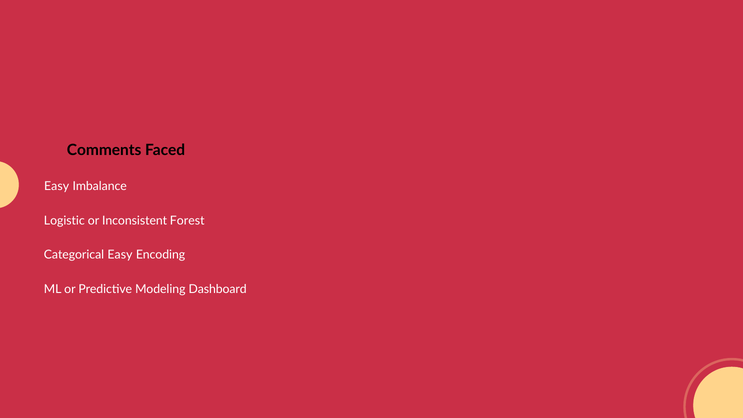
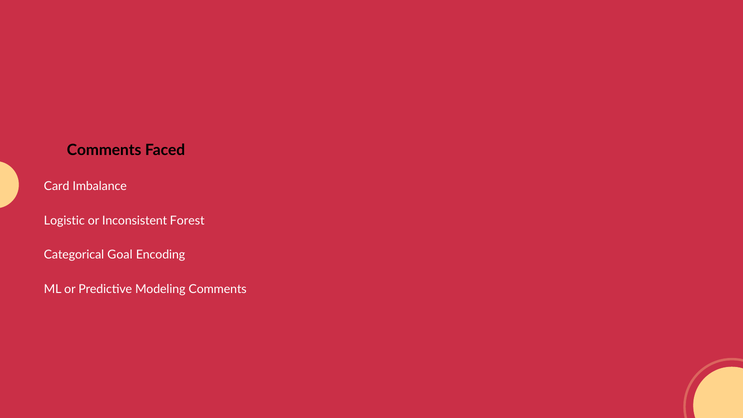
Easy: Easy -> Card (57, 186)
Categorical Easy: Easy -> Goal (120, 255)
Modeling Dashboard: Dashboard -> Comments (218, 289)
